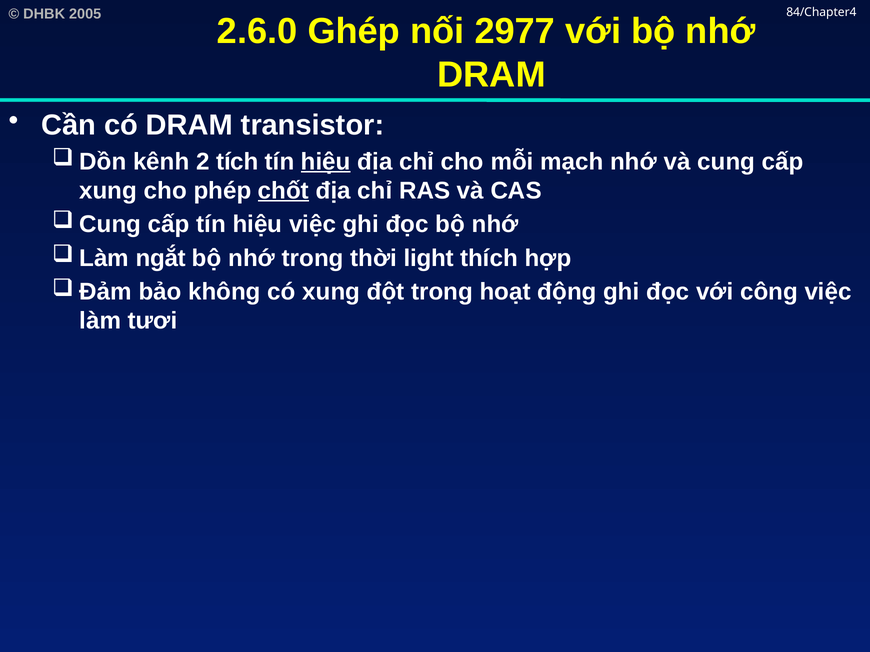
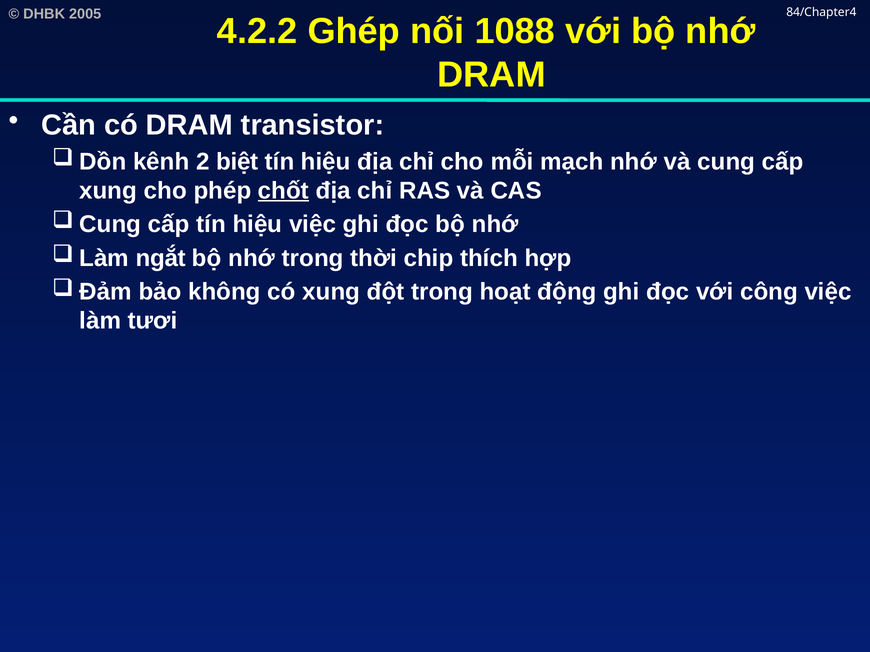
2.6.0: 2.6.0 -> 4.2.2 (257, 32)
2977: 2977 -> 1088 (515, 32)
tích: tích -> biệt (237, 162)
hiệu underline: present -> none (326, 162)
light: light -> chip (429, 258)
